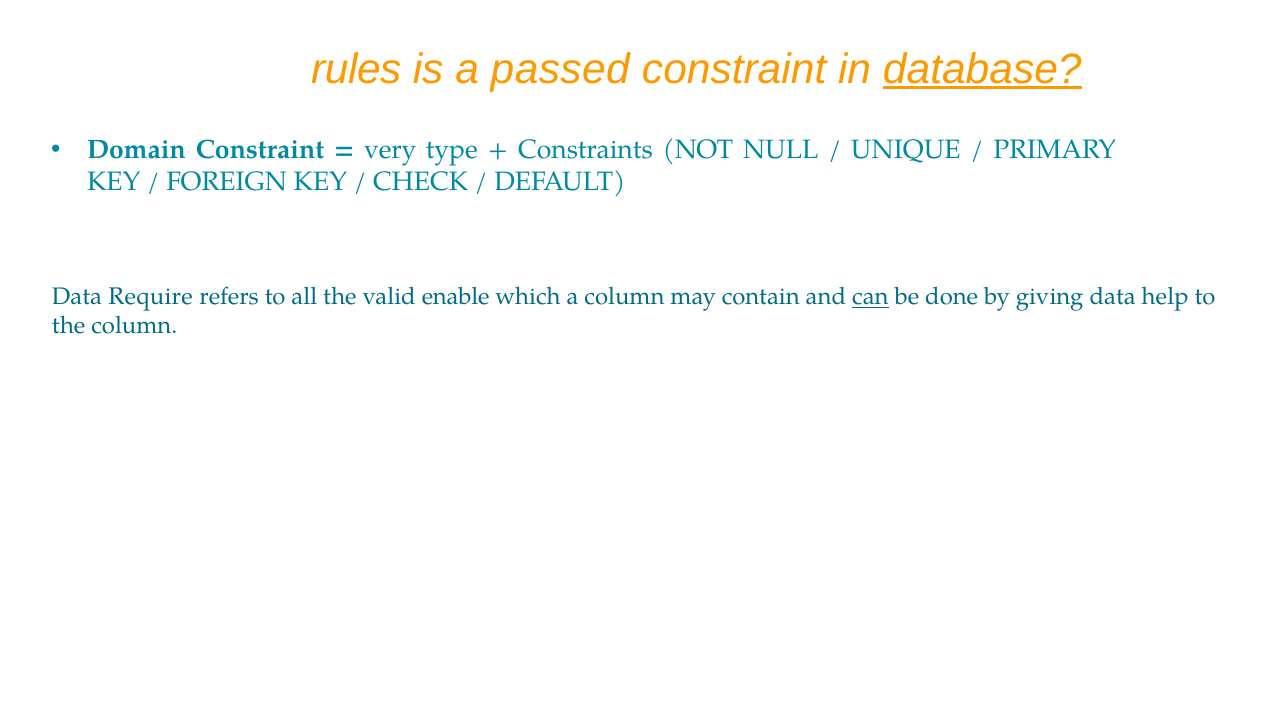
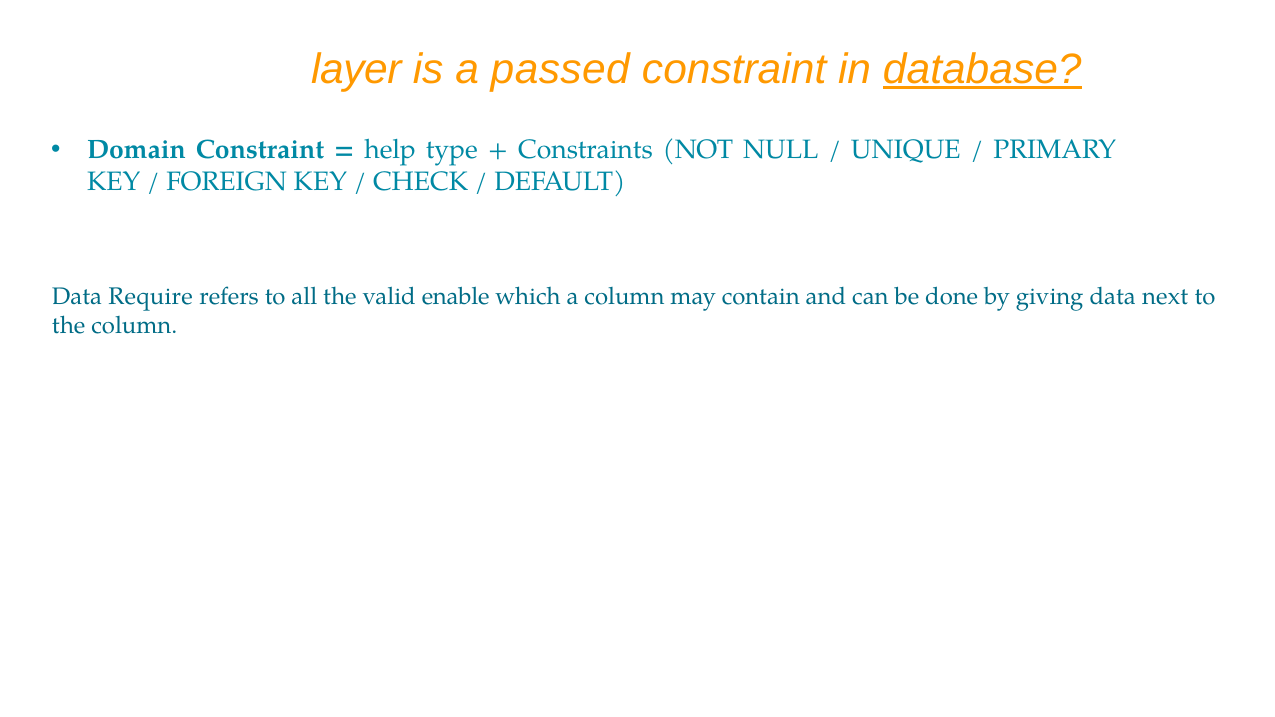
rules: rules -> layer (356, 69)
very: very -> help (390, 150)
can underline: present -> none (870, 297)
help: help -> next (1165, 297)
